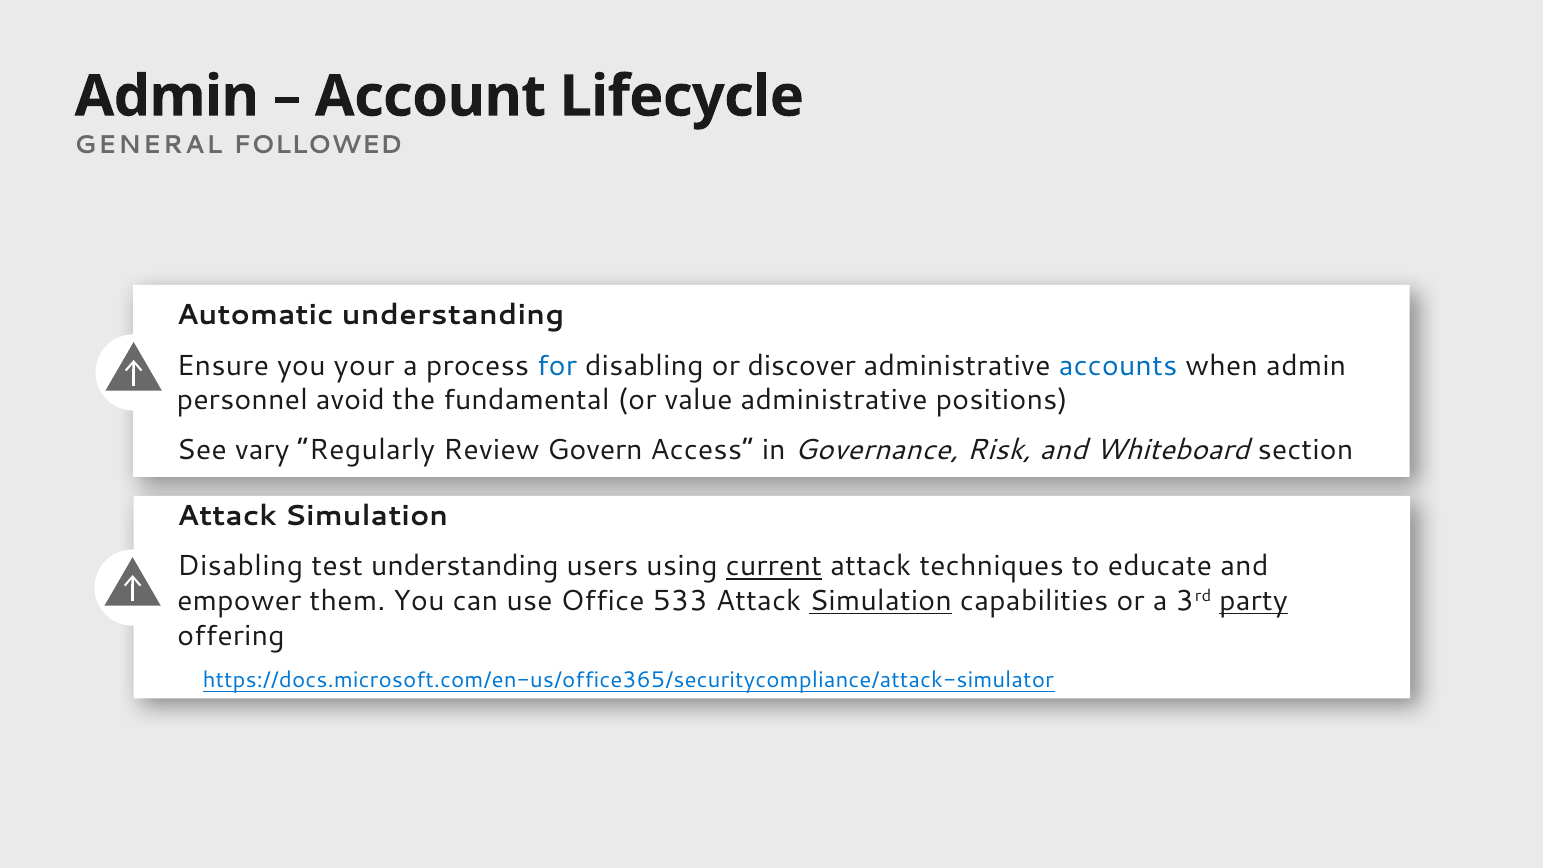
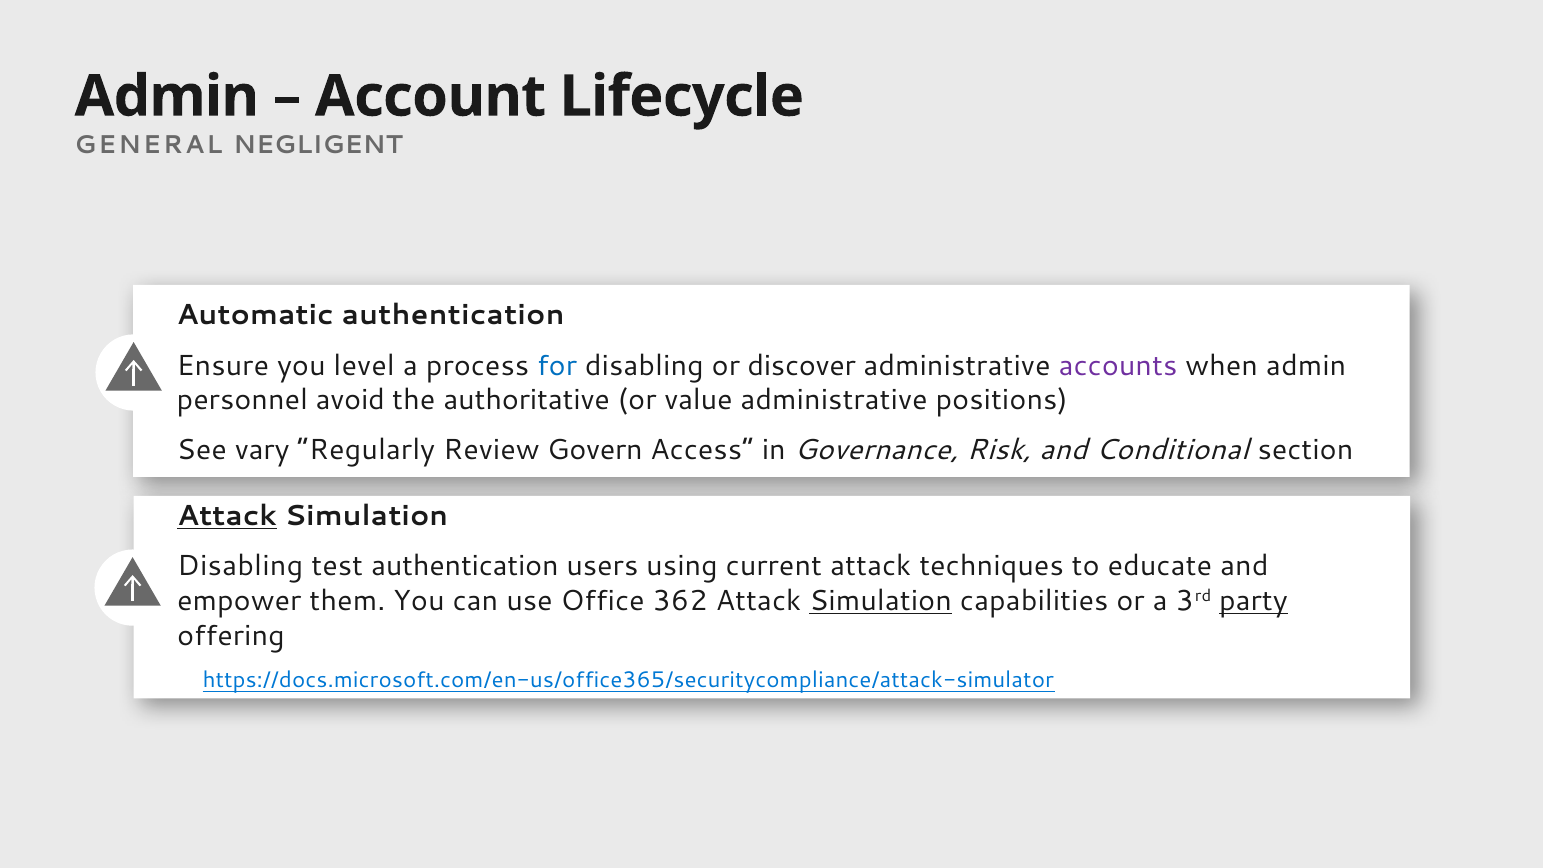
FOLLOWED: FOLLOWED -> NEGLIGENT (318, 145)
Automatic understanding: understanding -> authentication (453, 315)
your: your -> level (364, 366)
accounts colour: blue -> purple (1118, 366)
fundamental: fundamental -> authoritative (527, 400)
Whiteboard: Whiteboard -> Conditional (1172, 450)
Attack underline: none -> present (227, 516)
test understanding: understanding -> authentication (465, 566)
current underline: present -> none (774, 566)
533: 533 -> 362 (680, 601)
